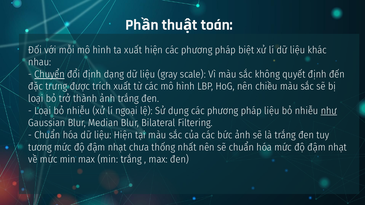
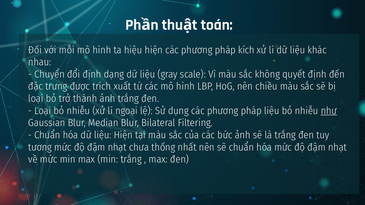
ta xuất: xuất -> hiệu (133, 50)
biệt: biệt -> kích (246, 50)
Chuyển underline: present -> none (50, 74)
